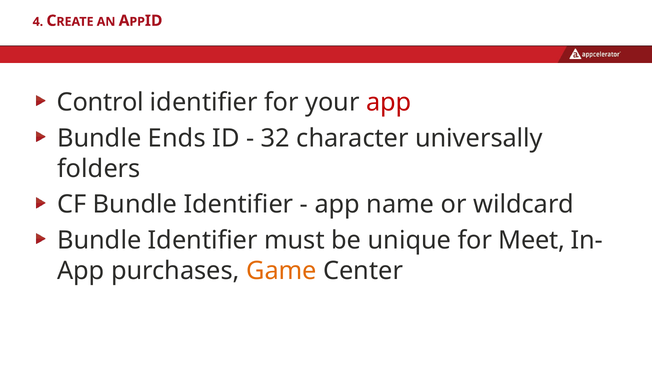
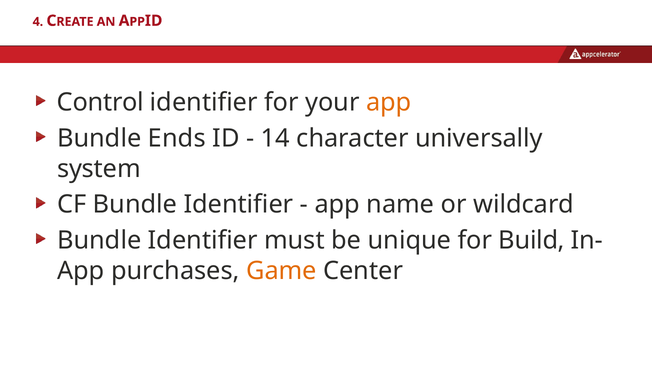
app colour: red -> orange (389, 102)
32: 32 -> 14 (275, 138)
folders: folders -> system (99, 169)
Meet: Meet -> Build (532, 240)
